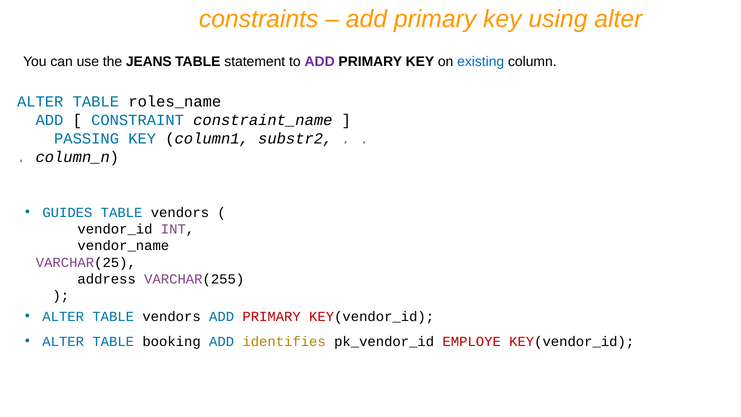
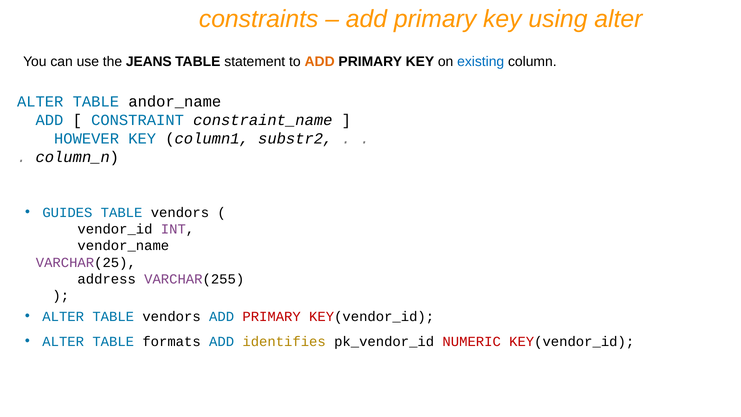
ADD colour: purple -> orange (320, 62)
roles_name: roles_name -> andor_name (175, 102)
PASSING: PASSING -> HOWEVER (87, 139)
booking: booking -> formats (172, 341)
EMPLOYE: EMPLOYE -> NUMERIC (472, 341)
